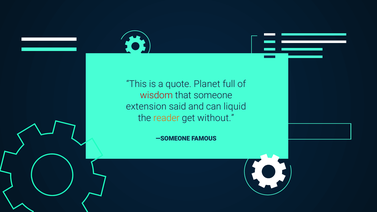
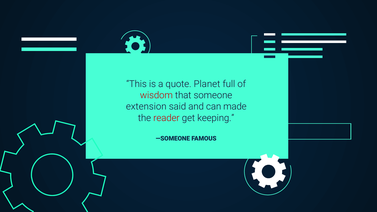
liquid: liquid -> made (235, 107)
reader colour: orange -> red (166, 118)
without: without -> keeping (216, 118)
